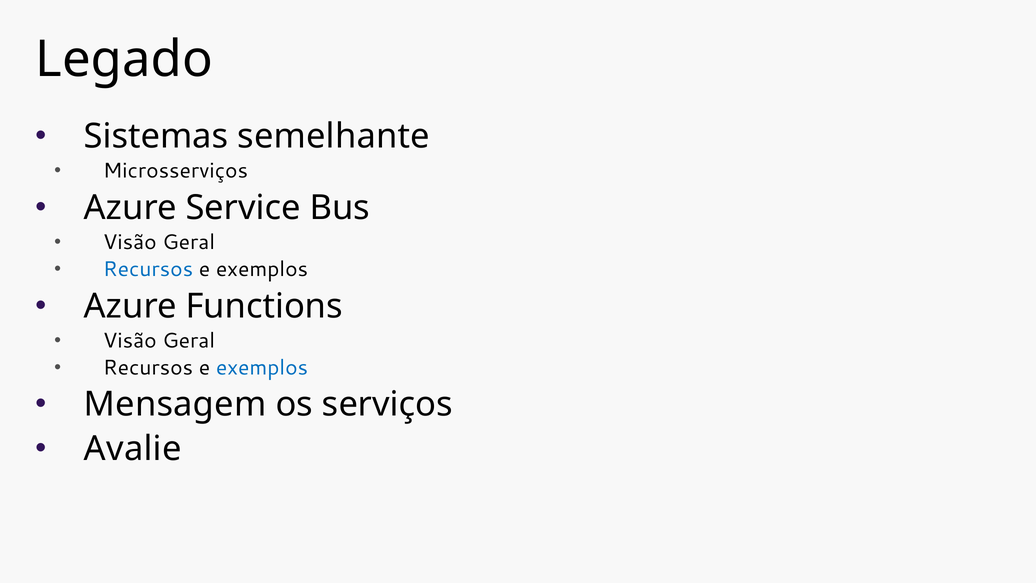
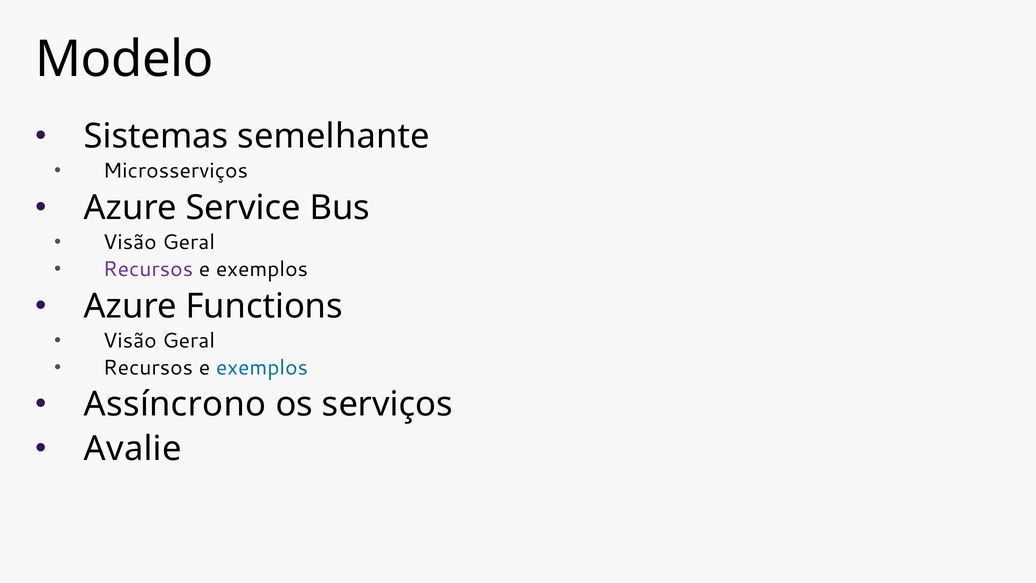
Legado: Legado -> Modelo (125, 59)
Recursos colour: blue -> purple (148, 269)
Mensagem: Mensagem -> Assíncrono (175, 404)
